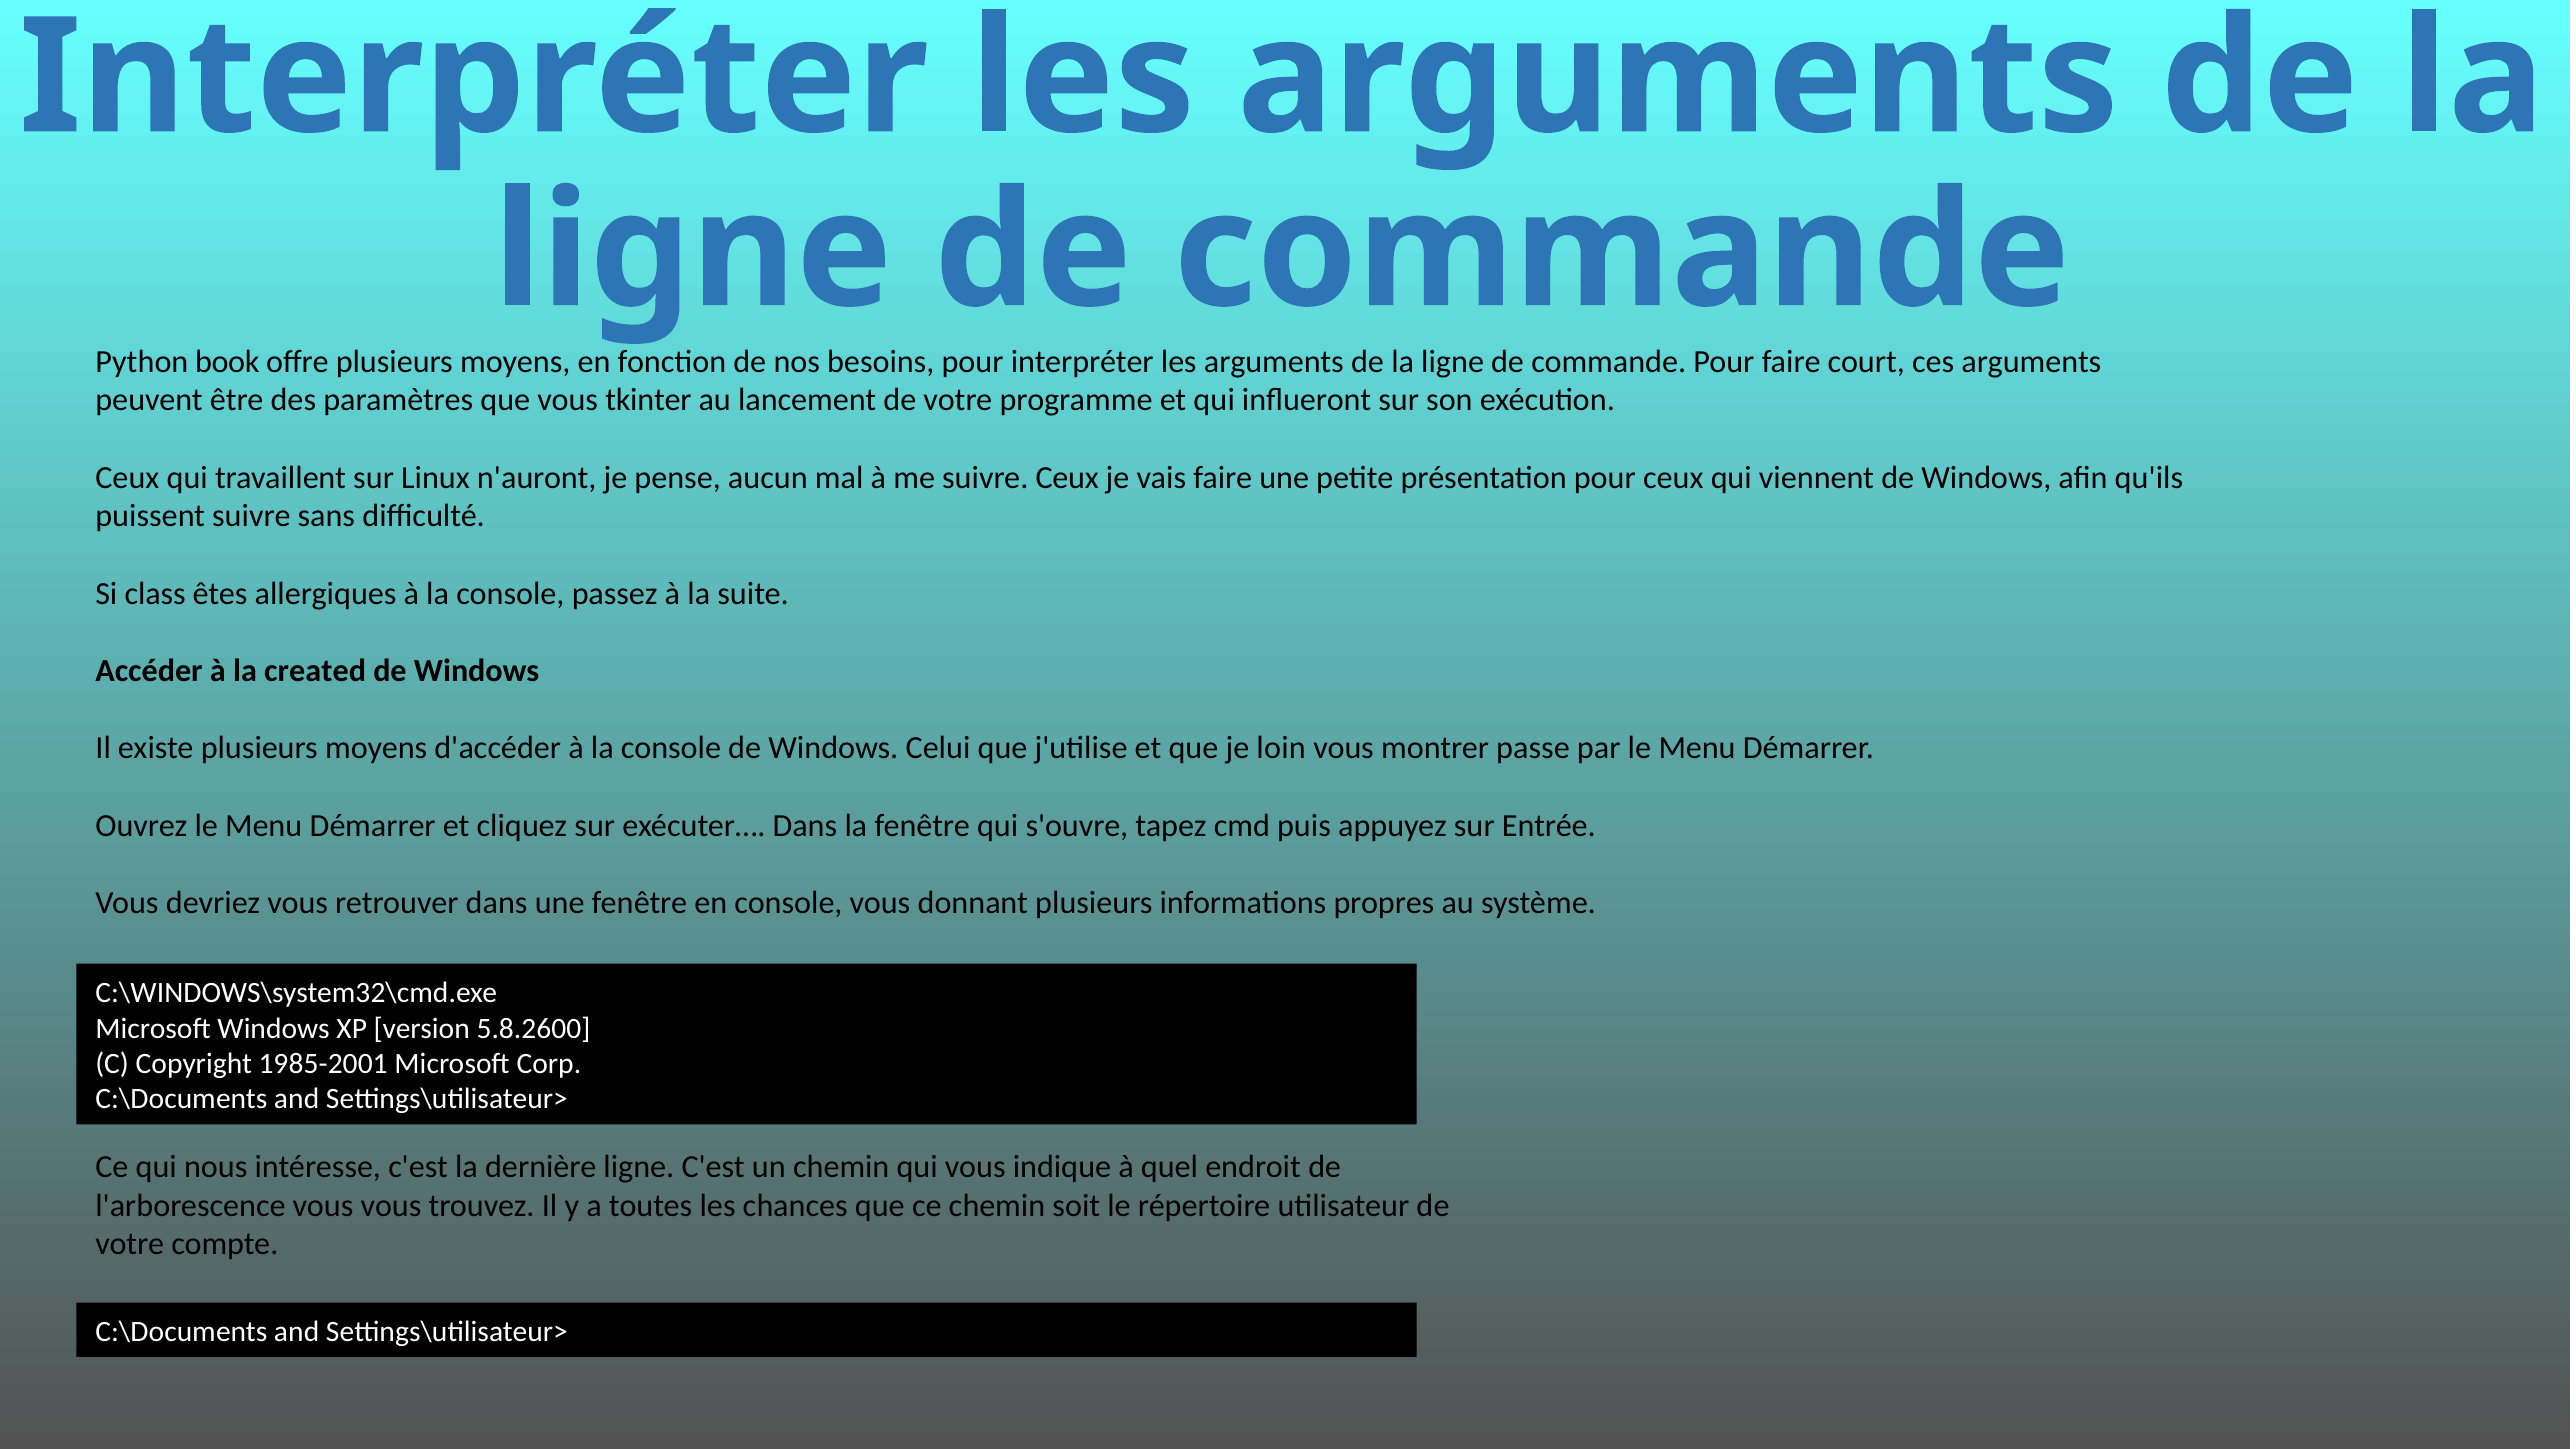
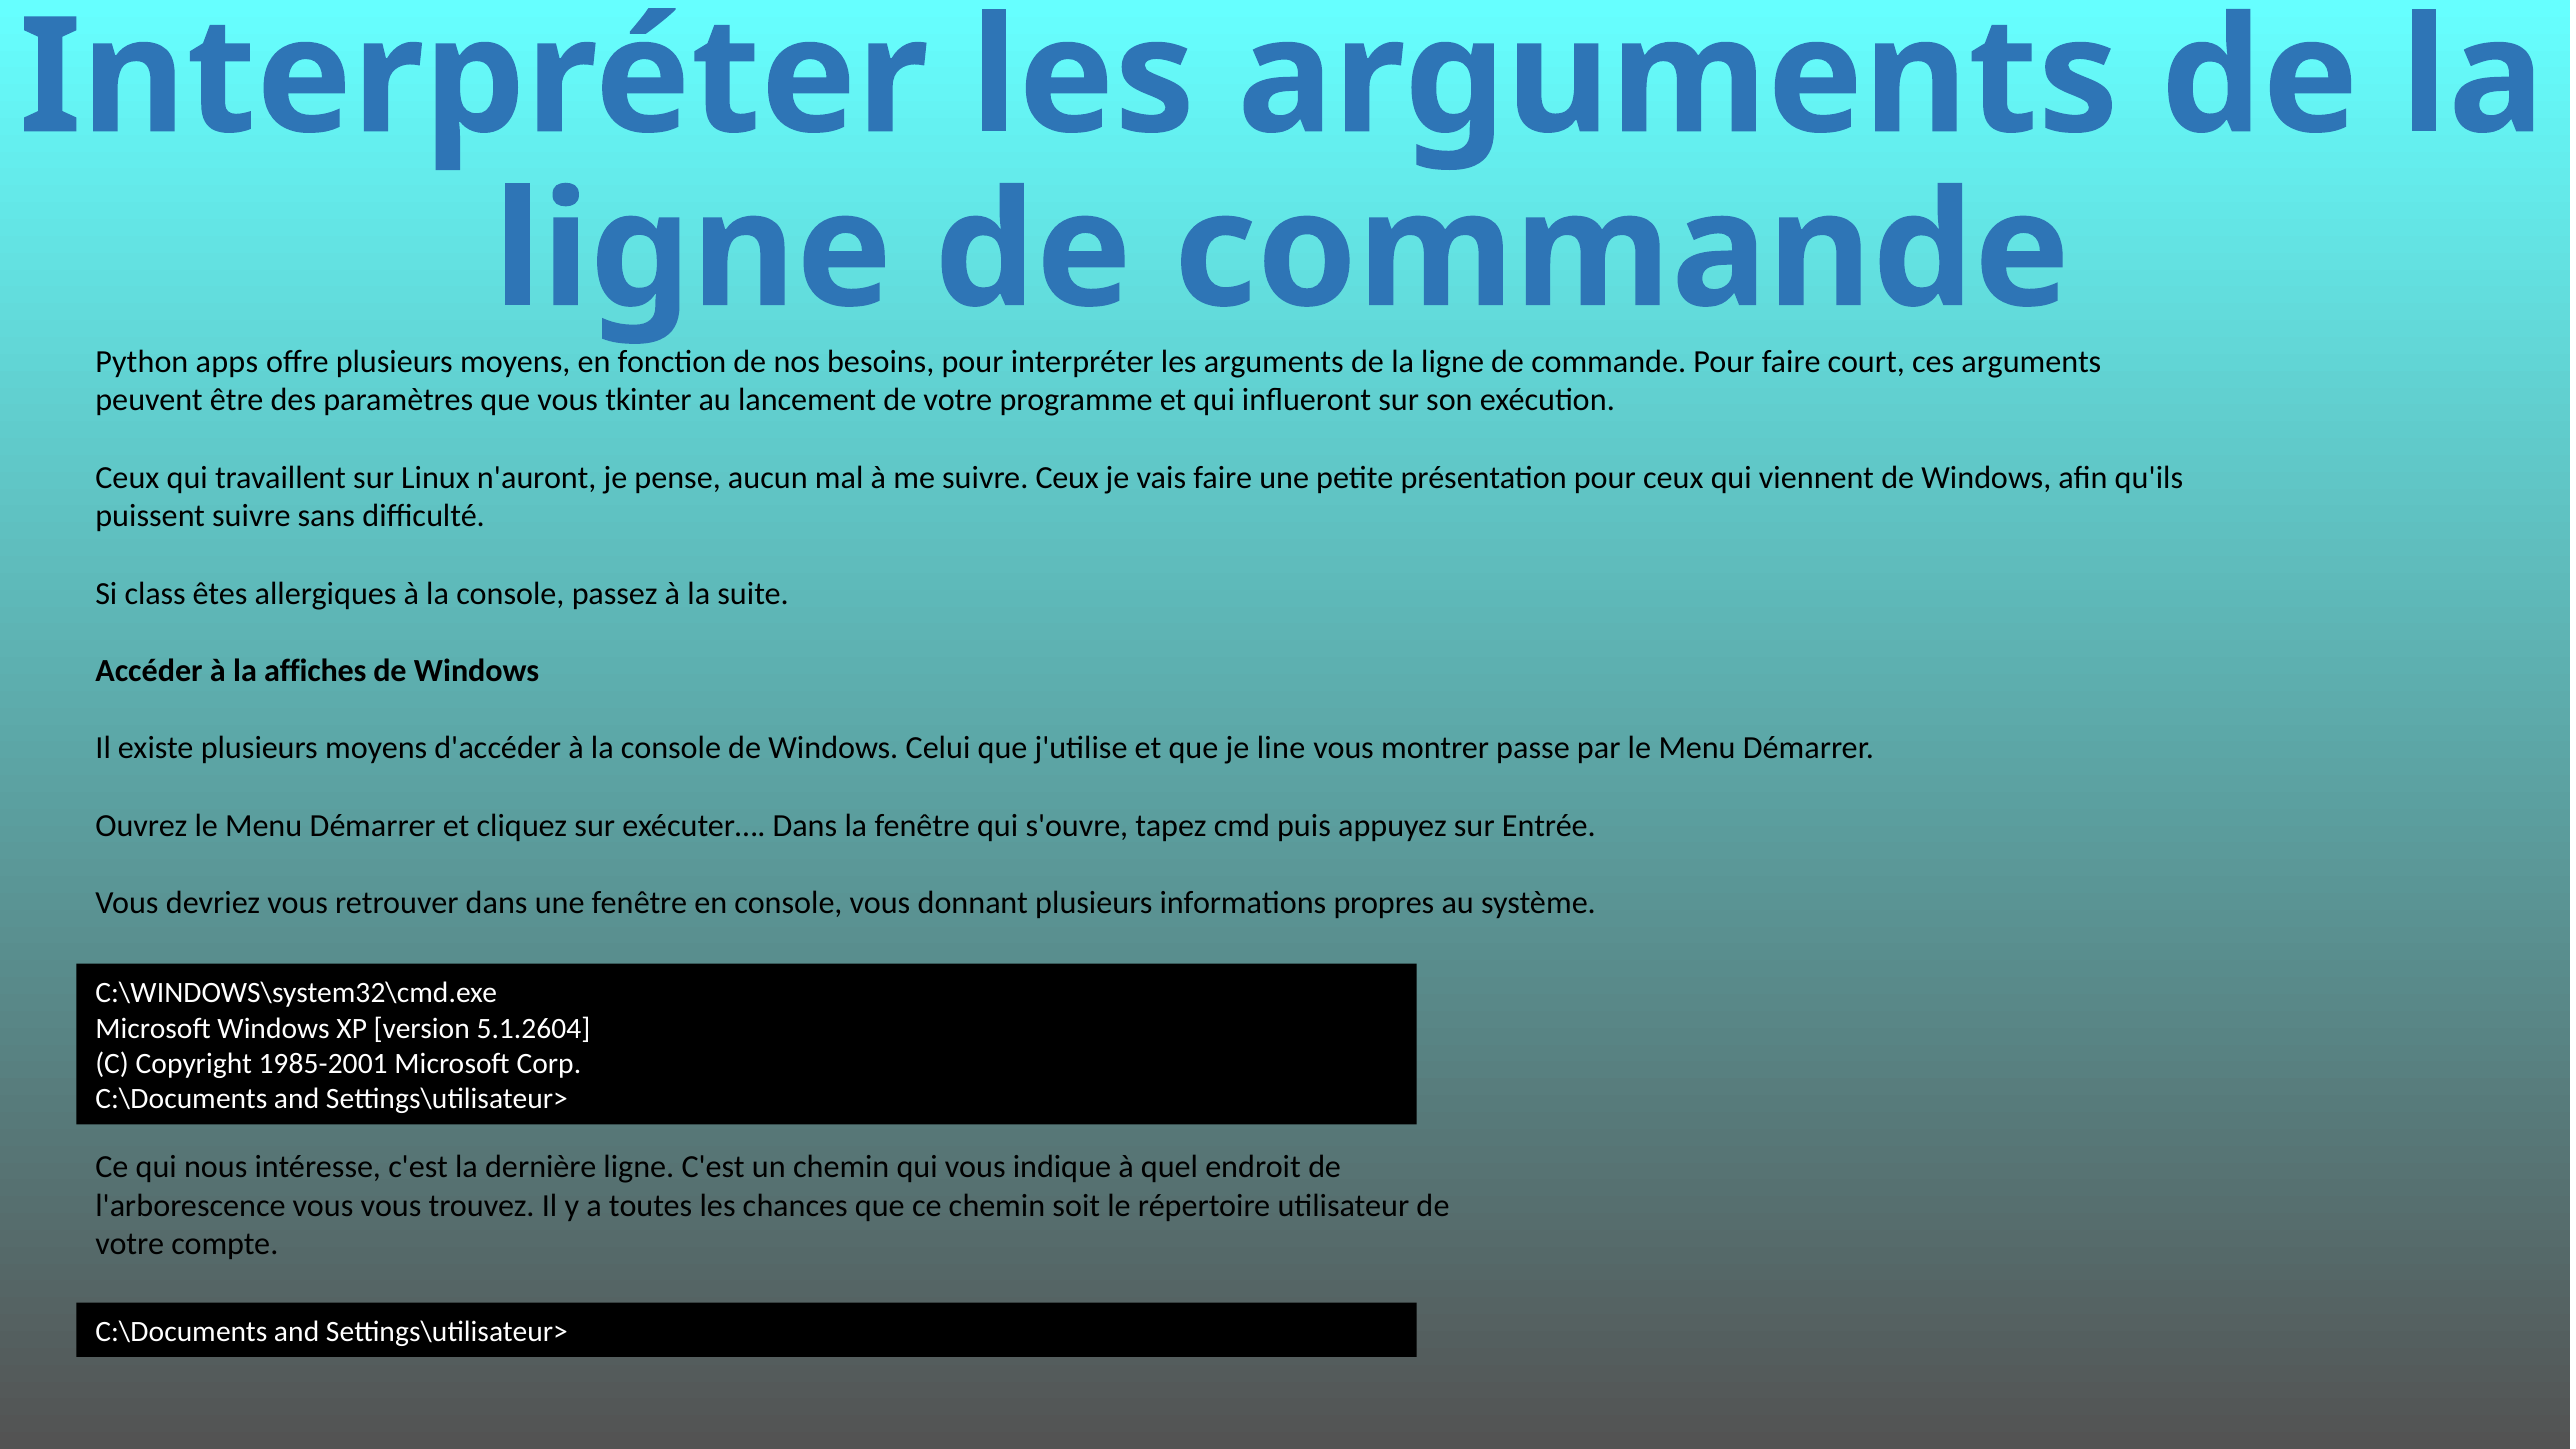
book: book -> apps (227, 362)
created: created -> affiches (315, 671)
loin: loin -> line (1281, 748)
5.8.2600: 5.8.2600 -> 5.1.2604 (533, 1028)
